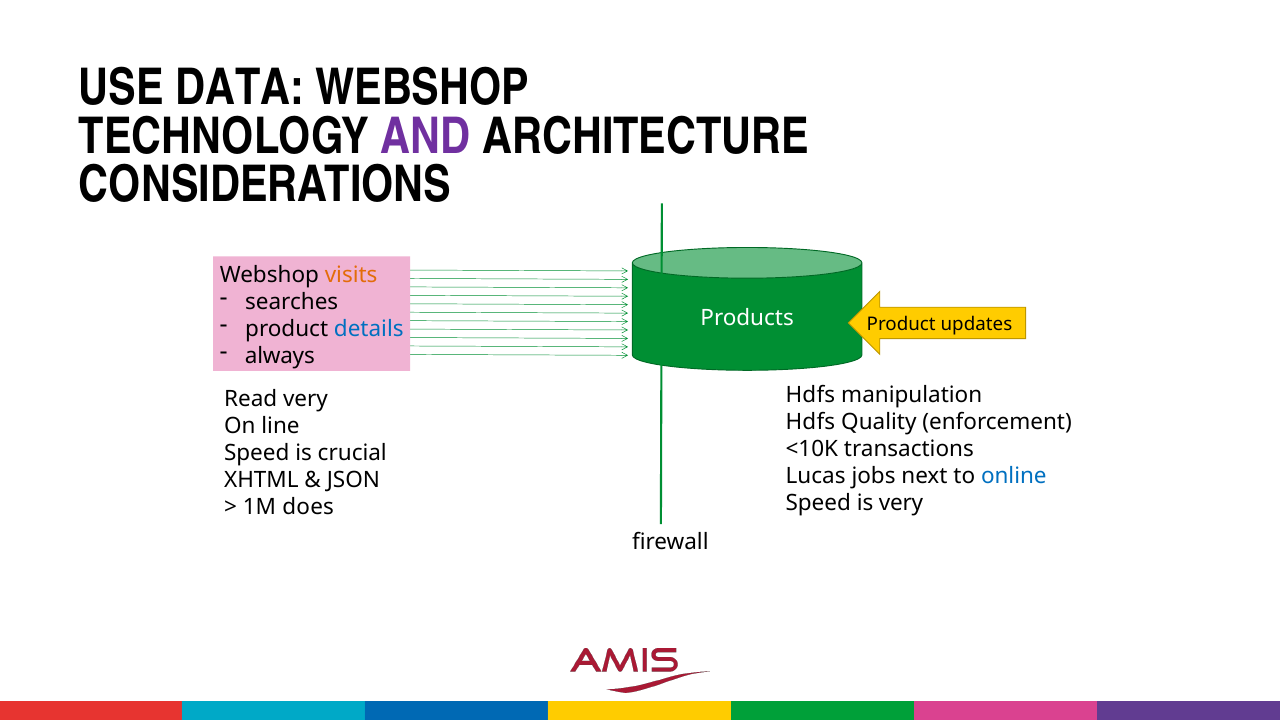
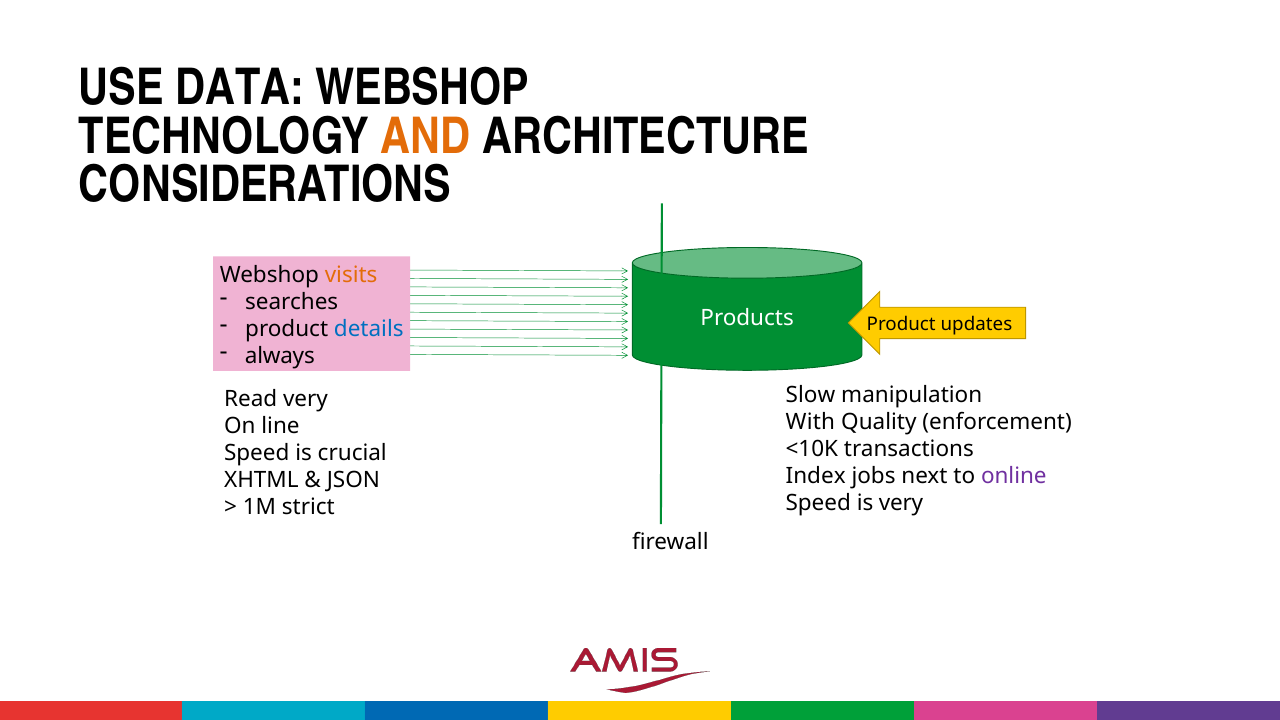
AND colour: purple -> orange (426, 136)
Hdfs: Hdfs -> Slow (810, 396)
Hdfs: Hdfs -> With (810, 423)
Lucas: Lucas -> Index (816, 477)
online colour: blue -> purple (1014, 477)
does: does -> strict (308, 507)
